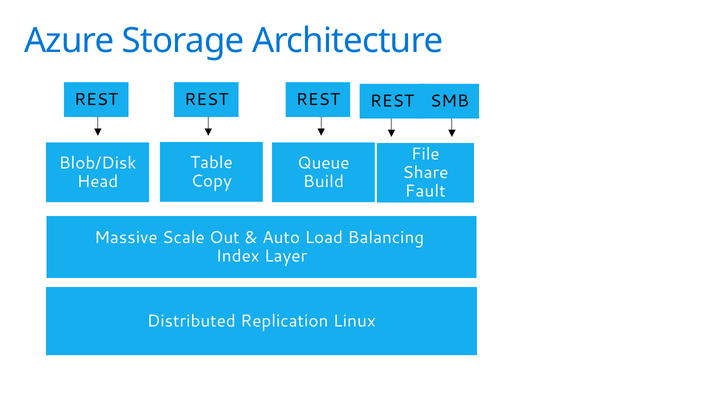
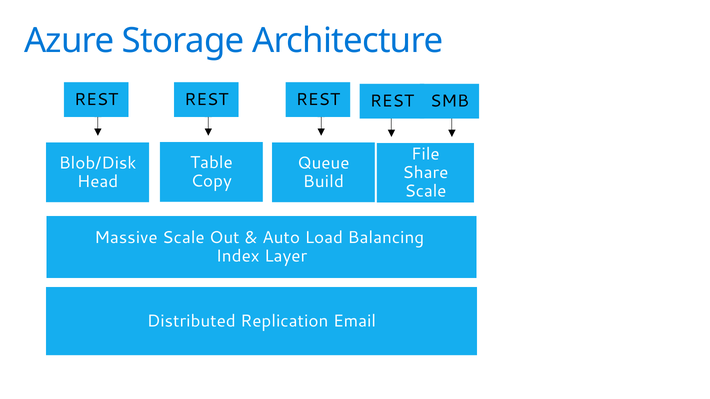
Fault: Fault -> Scale (425, 191)
Linux: Linux -> Email (355, 321)
